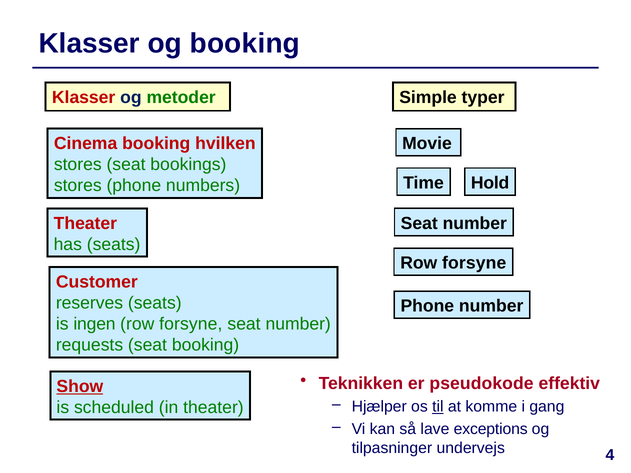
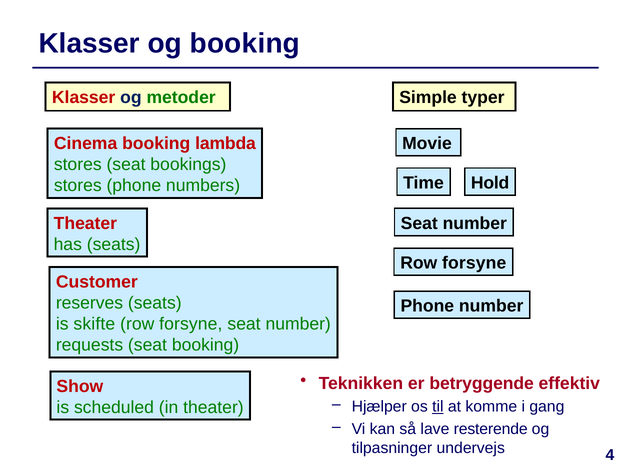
hvilken: hvilken -> lambda (226, 144)
ingen: ingen -> skifte (94, 324)
pseudokode: pseudokode -> betryggende (482, 383)
Show underline: present -> none (80, 386)
exceptions: exceptions -> resterende (491, 429)
